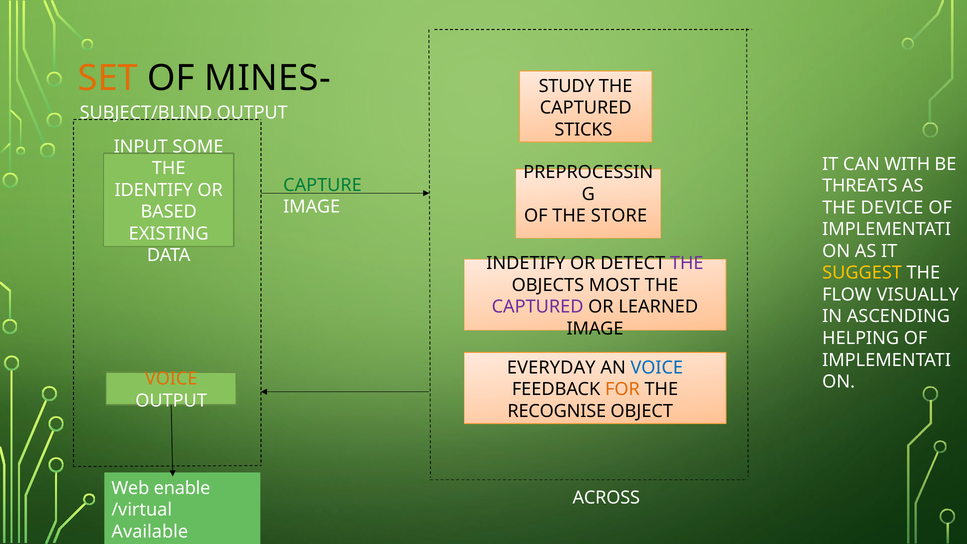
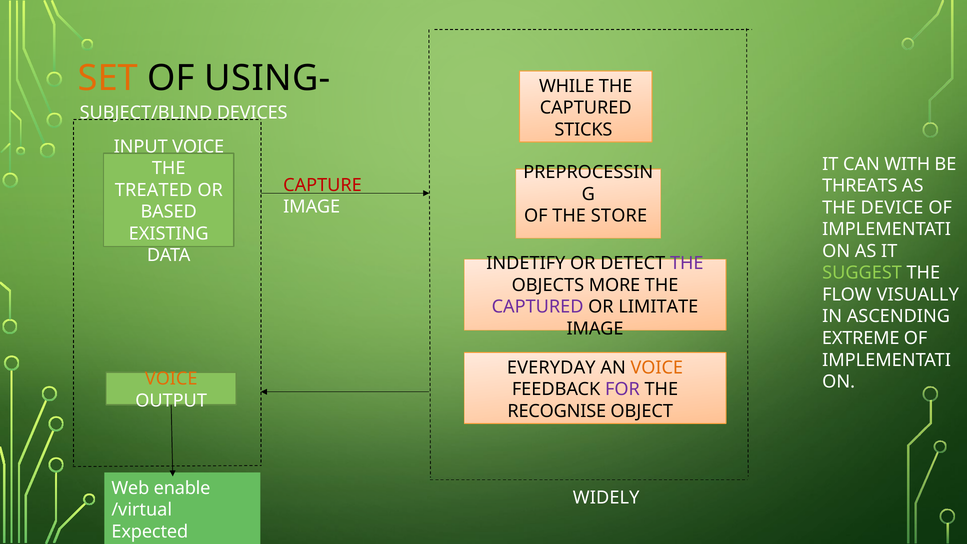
MINES-: MINES- -> USING- (268, 78)
STUDY: STUDY -> WHILE (567, 86)
SUBJECT/BLIND OUTPUT: OUTPUT -> DEVICES (252, 113)
INPUT SOME: SOME -> VOICE (198, 147)
CAPTURE colour: green -> red (322, 185)
IDENTIFY: IDENTIFY -> TREATED (154, 190)
SUGGEST colour: yellow -> light green (862, 273)
MOST: MOST -> MORE (614, 285)
LEARNED: LEARNED -> LIMITATE (658, 307)
HELPING: HELPING -> EXTREME (861, 338)
VOICE colour: blue -> orange (657, 368)
FOR colour: orange -> purple (622, 389)
ACROSS: ACROSS -> WIDELY (606, 497)
Available: Available -> Expected (150, 532)
